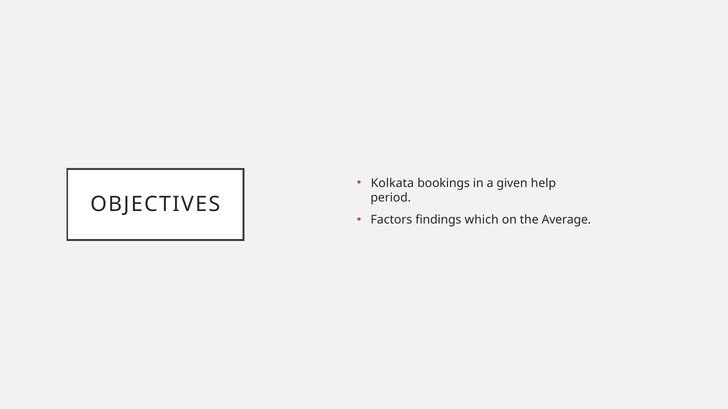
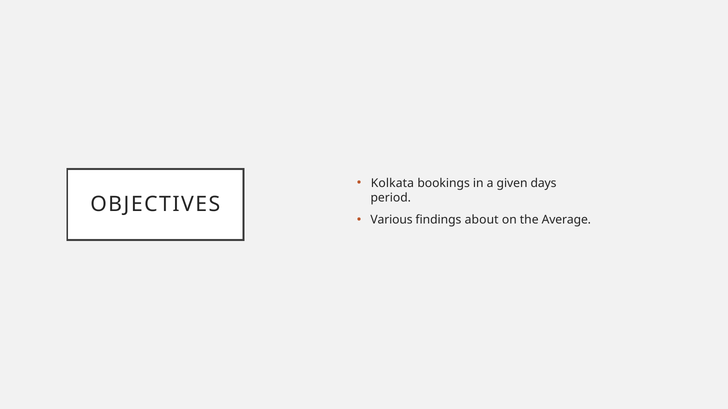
help: help -> days (544, 183)
Factors: Factors -> Various (392, 220)
which: which -> about (482, 220)
